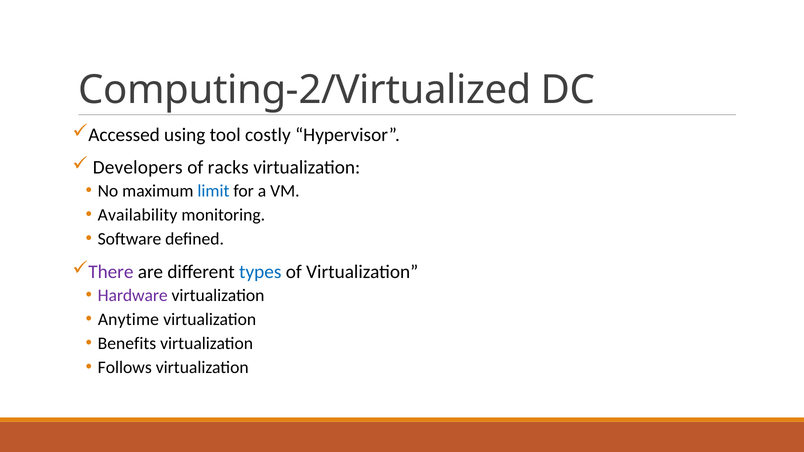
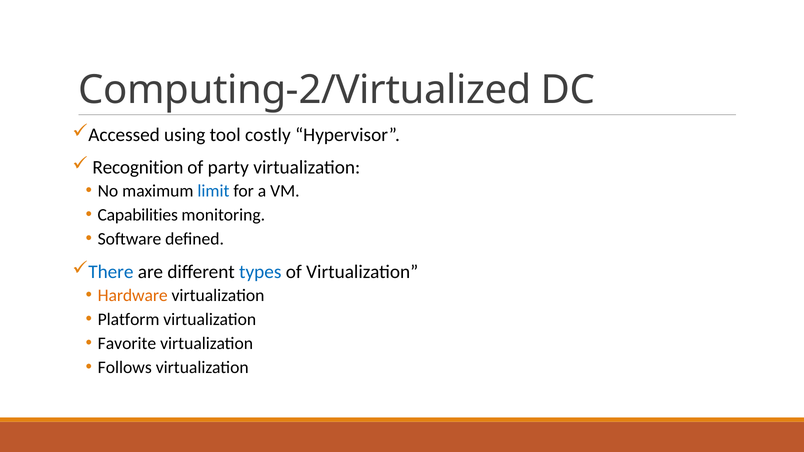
Developers: Developers -> Recognition (138, 168)
racks: racks -> party (228, 168)
Availability: Availability -> Capabilities (138, 215)
There colour: purple -> blue (111, 272)
Hardware colour: purple -> orange (133, 295)
Anytime: Anytime -> Platform (129, 319)
Benefits: Benefits -> Favorite (127, 343)
